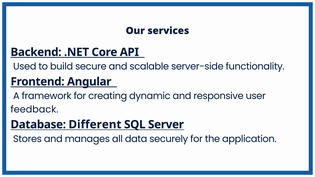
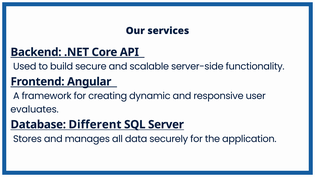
feedback: feedback -> evaluates (34, 110)
